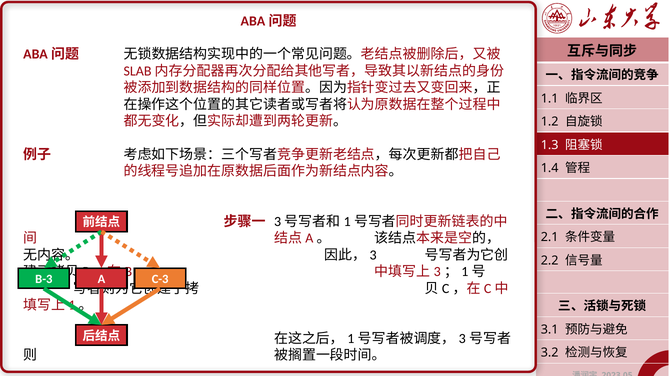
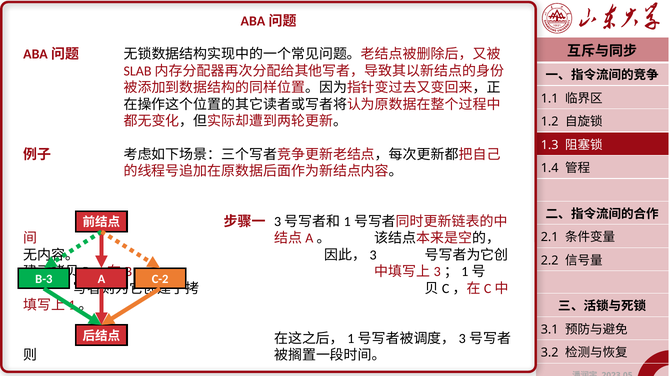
C-3: C-3 -> C-2 (160, 279)
